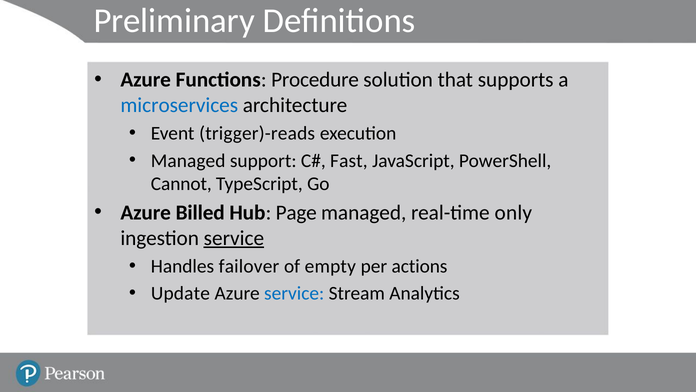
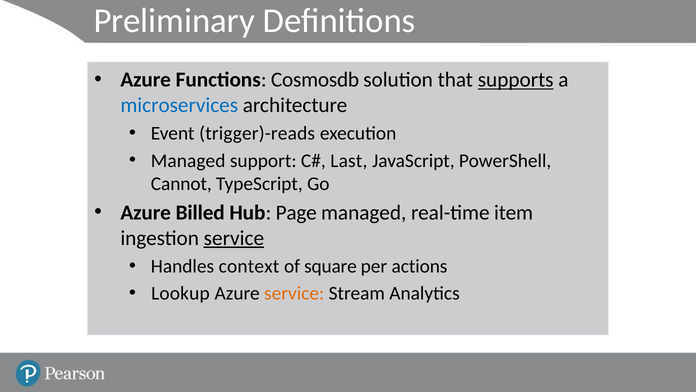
Procedure: Procedure -> Cosmosdb (315, 80)
supports underline: none -> present (516, 80)
Fast: Fast -> Last (349, 160)
only: only -> item (514, 212)
failover: failover -> context (249, 266)
empty: empty -> square (330, 266)
Update: Update -> Lookup (180, 293)
service colour: blue -> orange (294, 293)
